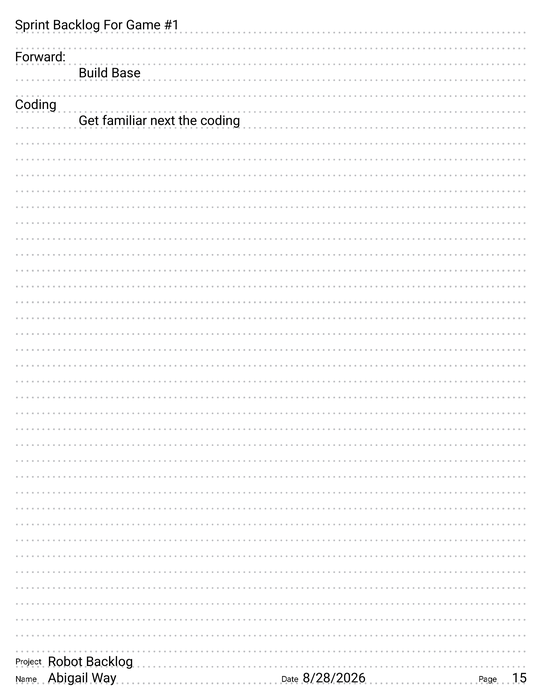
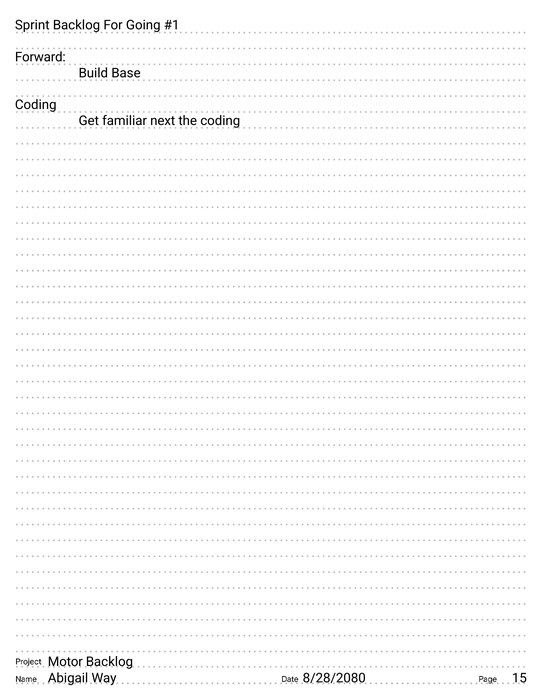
Game: Game -> Going (143, 25)
Robot: Robot -> Motor (65, 662)
8/28/2026: 8/28/2026 -> 8/28/2080 (334, 678)
